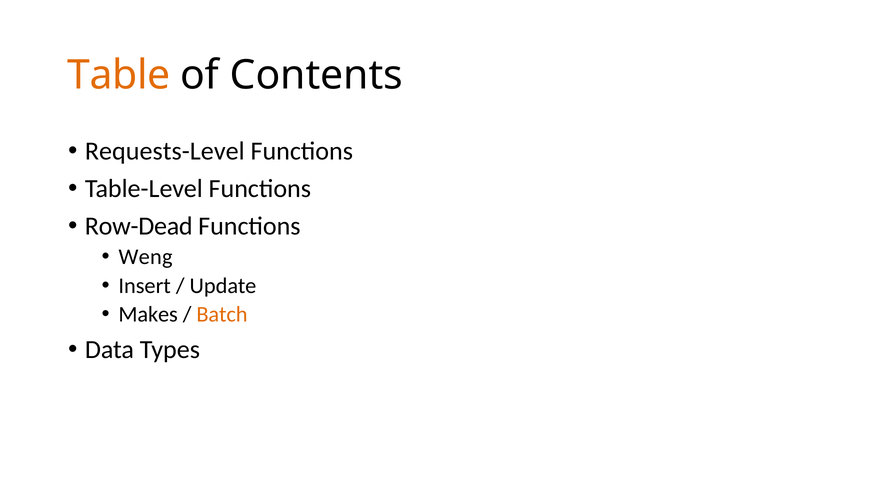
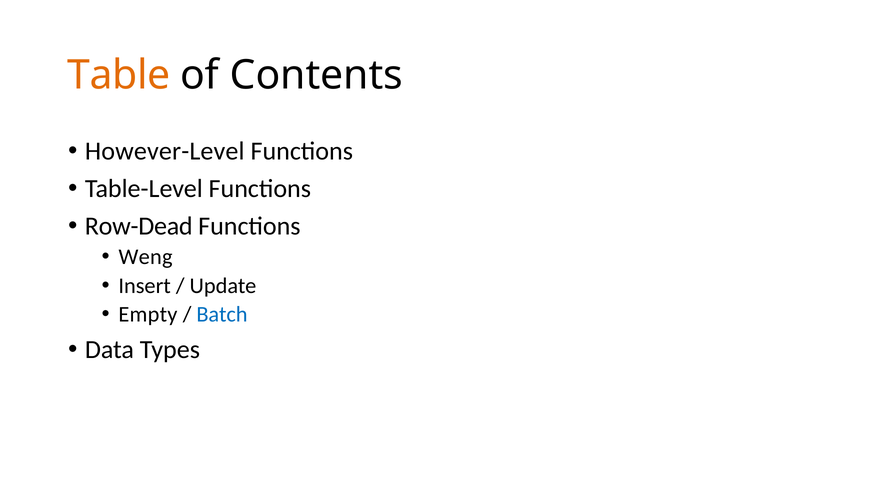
Requests-Level: Requests-Level -> However-Level (165, 151)
Makes: Makes -> Empty (148, 314)
Batch colour: orange -> blue (222, 314)
